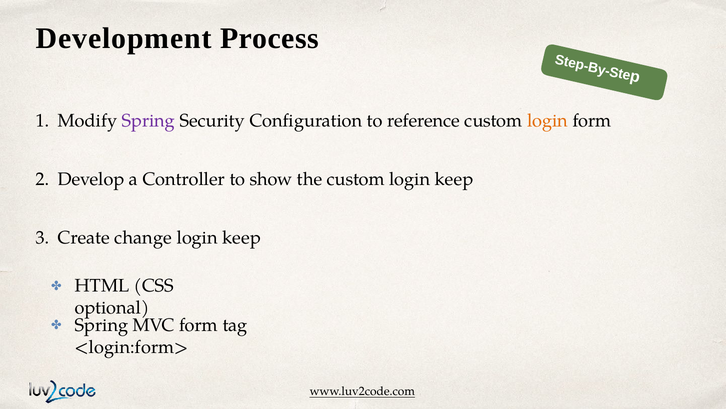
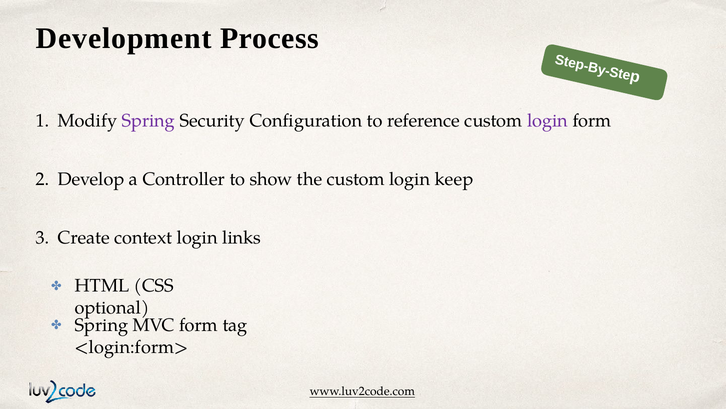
login colour: orange -> purple (547, 121)
change: change -> context (143, 237)
keep: keep -> links (242, 237)
